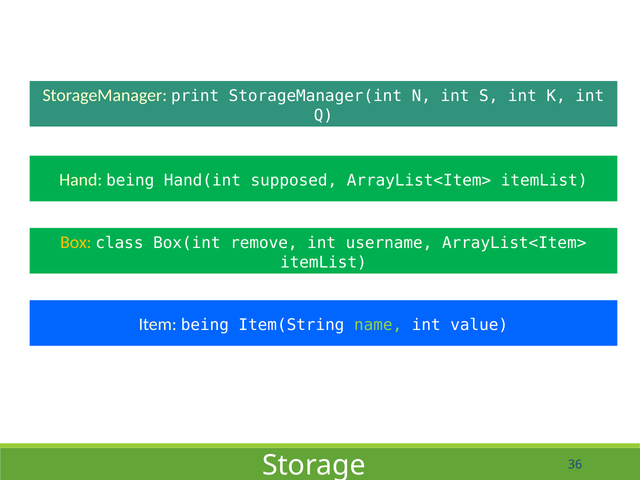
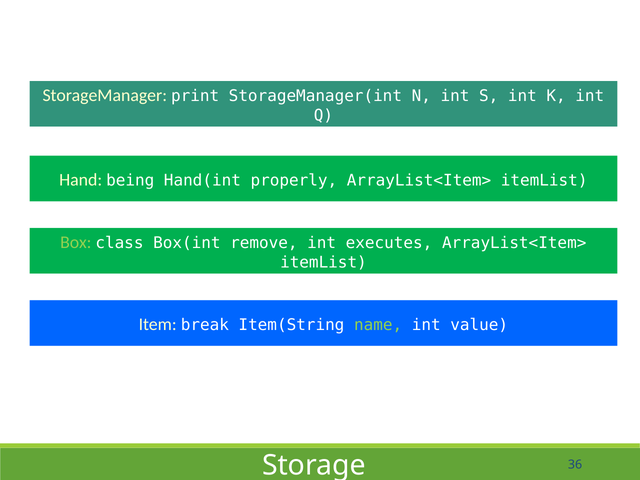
supposed: supposed -> properly (294, 180)
Box colour: yellow -> light green (76, 242)
username: username -> executes (389, 243)
Item being: being -> break (205, 325)
